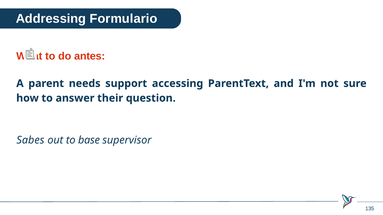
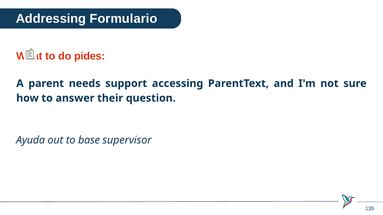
antes: antes -> pides (90, 56)
Sabes: Sabes -> Ayuda (31, 140)
